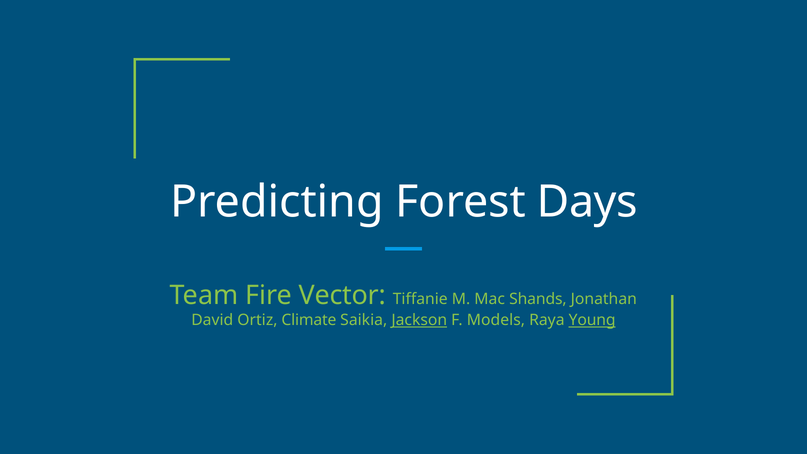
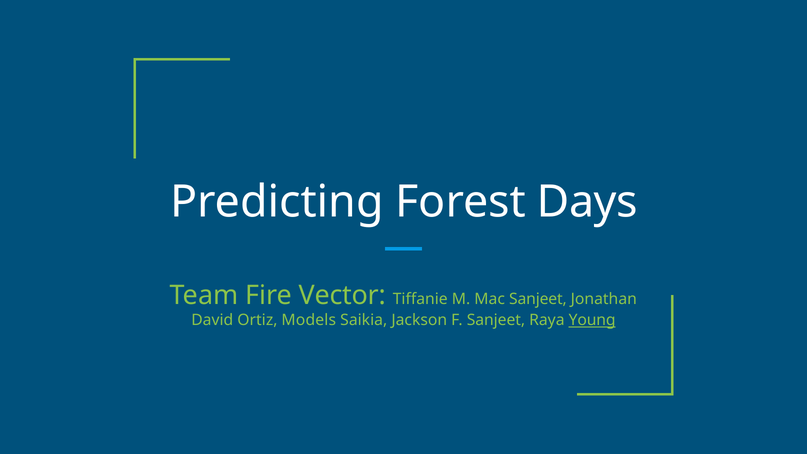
Mac Shands: Shands -> Sanjeet (538, 299)
Climate: Climate -> Models (309, 320)
Jackson underline: present -> none (419, 320)
F Models: Models -> Sanjeet (496, 320)
